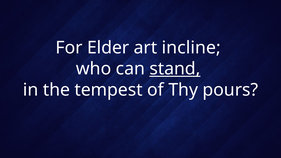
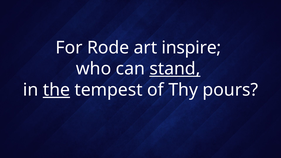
Elder: Elder -> Rode (108, 48)
incline: incline -> inspire (191, 48)
the underline: none -> present (56, 90)
